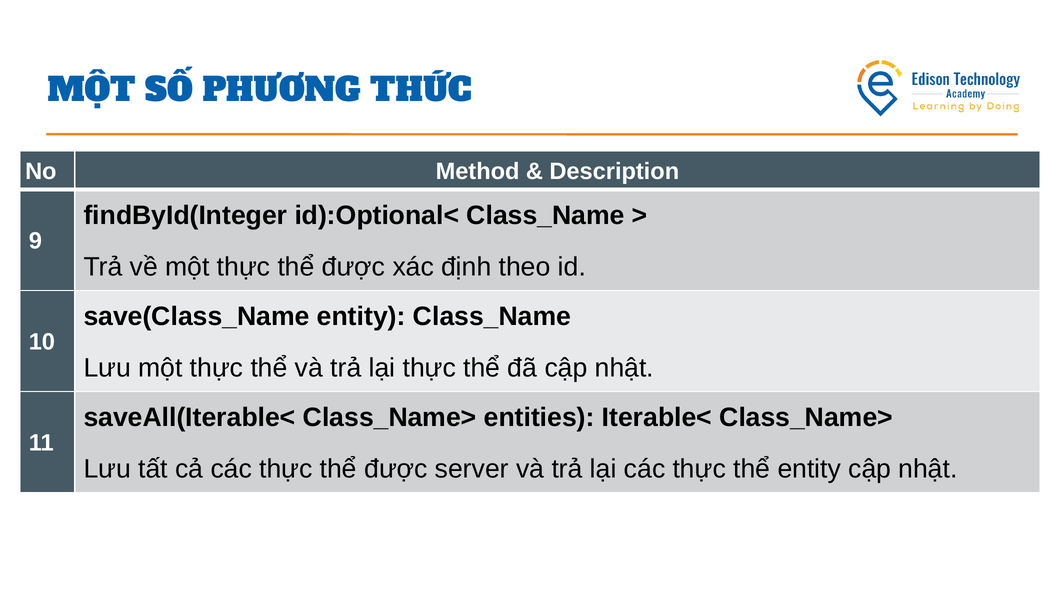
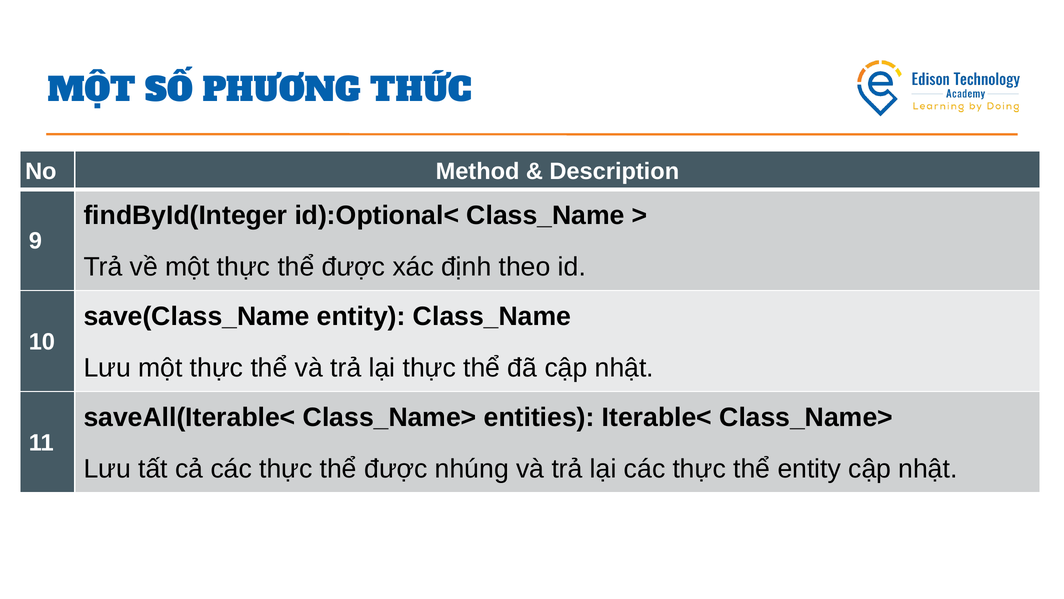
server: server -> nhúng (472, 469)
